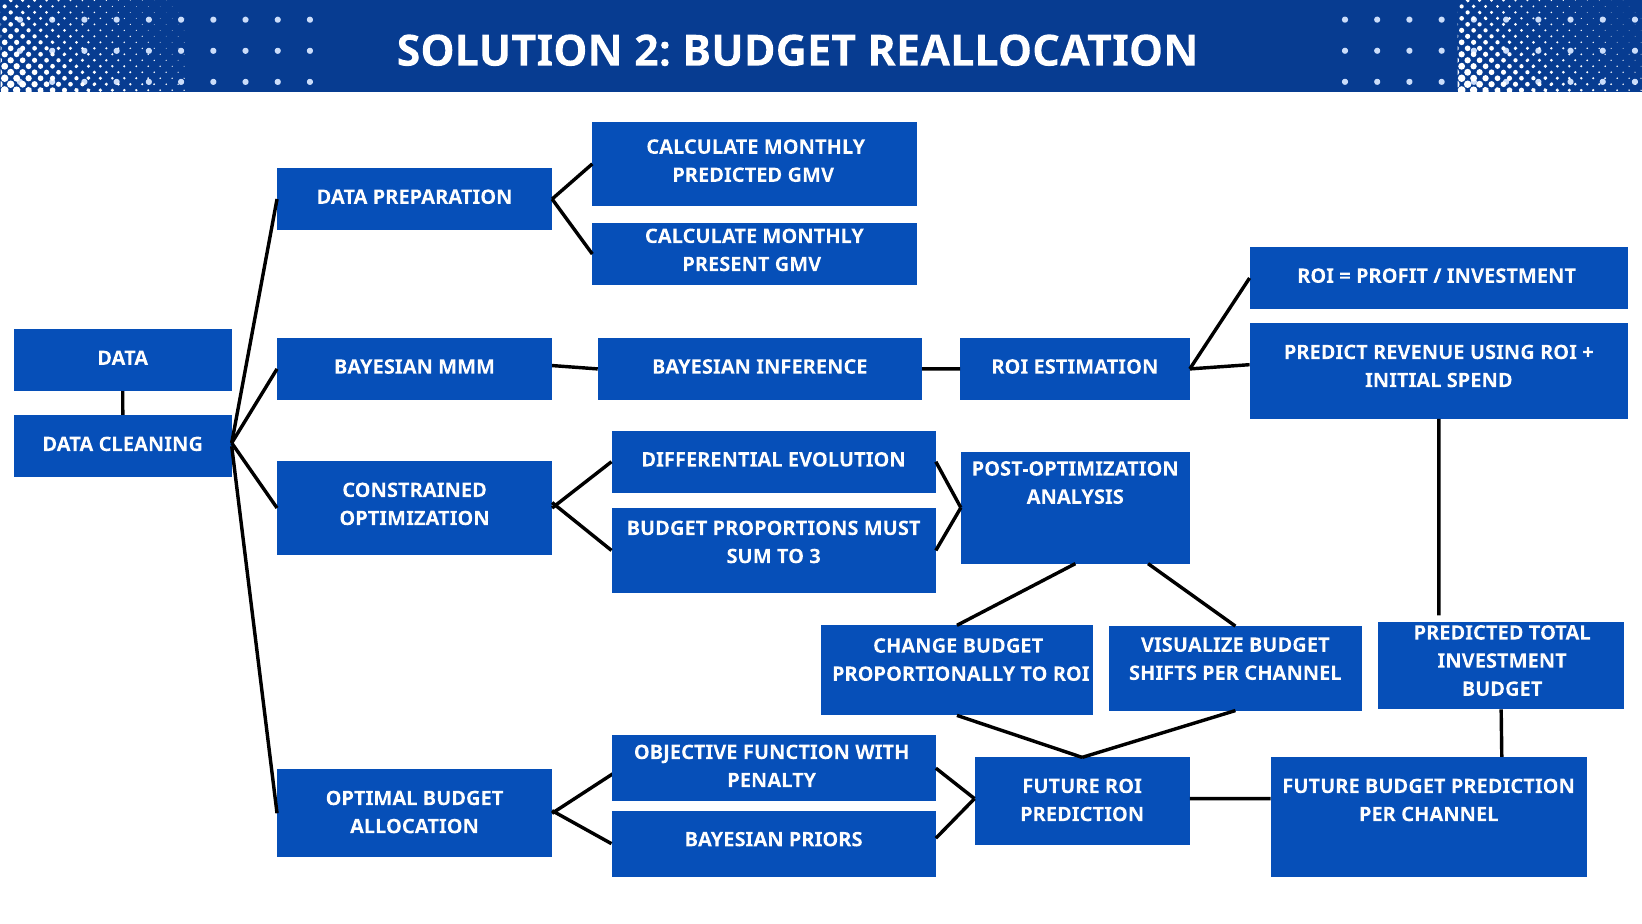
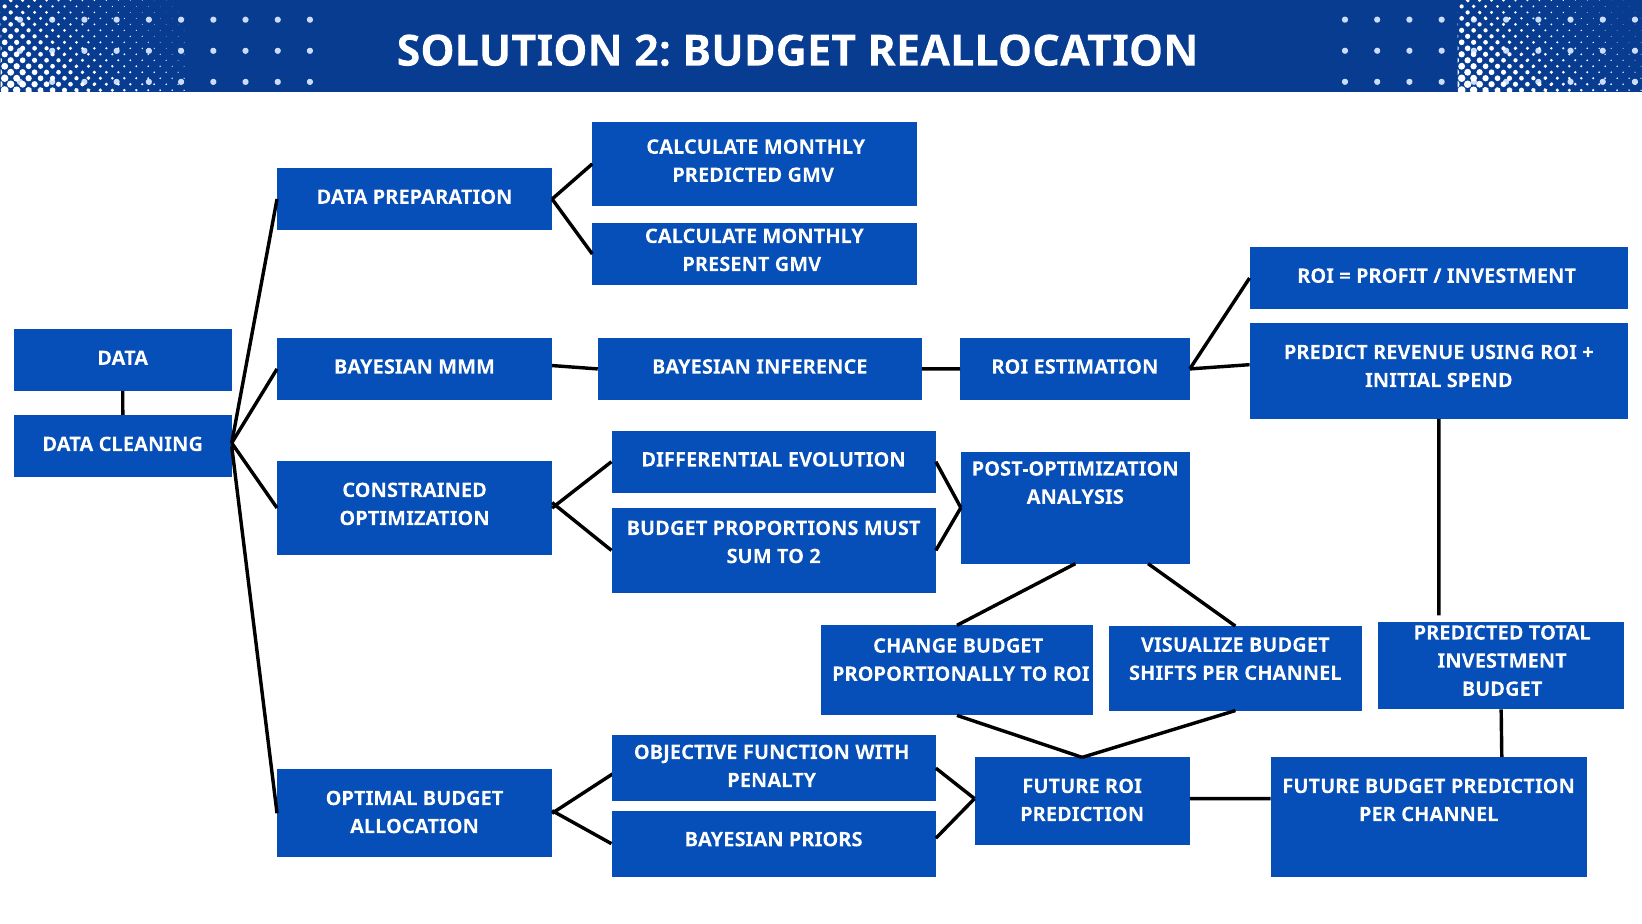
TO 3: 3 -> 2 (815, 556)
